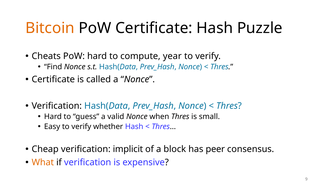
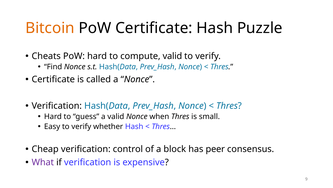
compute year: year -> valid (172, 56)
implicit: implicit -> control (128, 149)
What colour: orange -> purple (43, 162)
